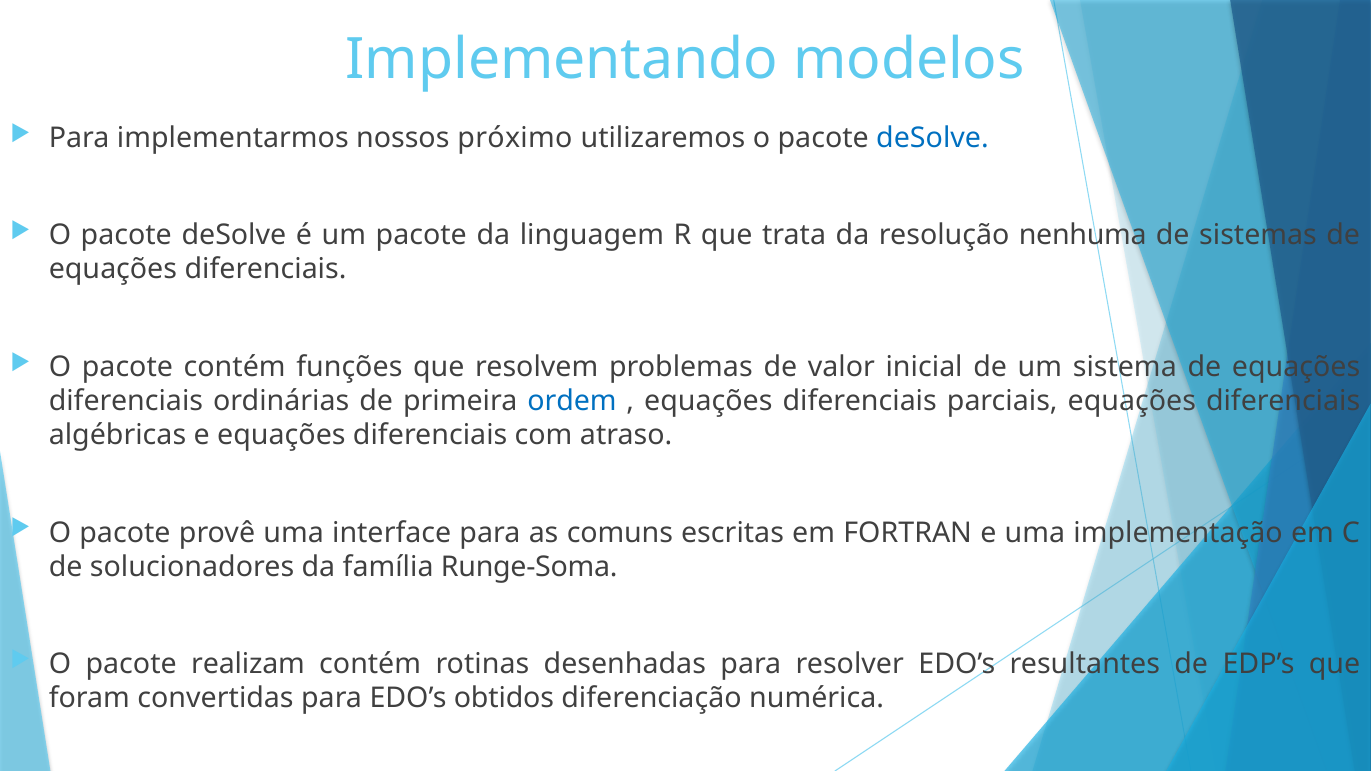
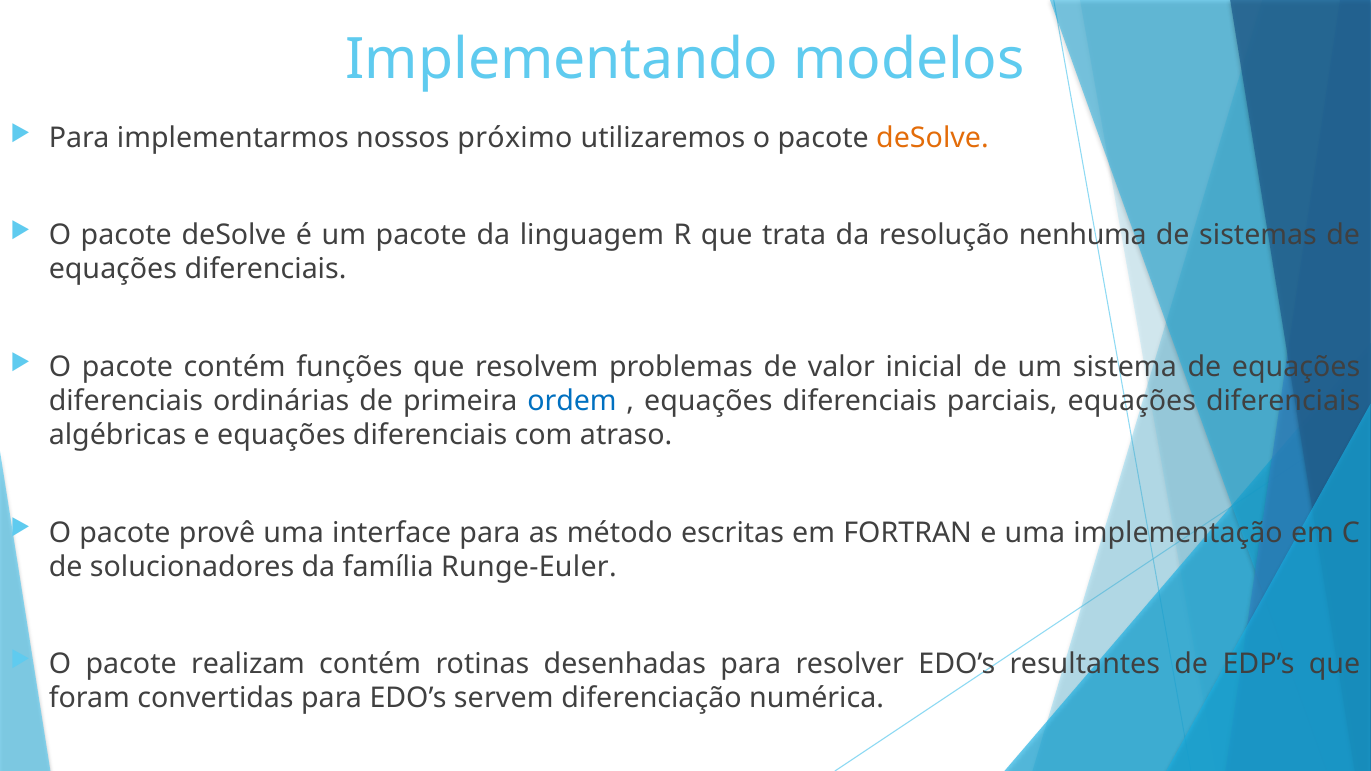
deSolve colour: blue -> orange (932, 138)
comuns: comuns -> método (620, 533)
Runge-Soma: Runge-Soma -> Runge-Euler (529, 567)
obtidos: obtidos -> servem (504, 699)
